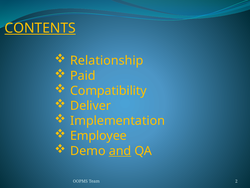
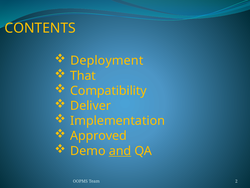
CONTENTS underline: present -> none (40, 28)
Relationship: Relationship -> Deployment (107, 60)
Paid: Paid -> That (83, 75)
Employee: Employee -> Approved (98, 135)
